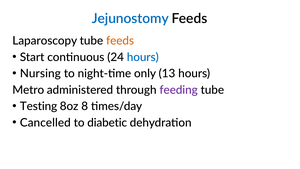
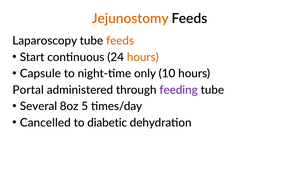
Jejunostomy colour: blue -> orange (130, 19)
hours colour: blue -> orange (143, 57)
Nursing: Nursing -> Capsule (40, 74)
13: 13 -> 10 (167, 74)
Metro: Metro -> Portal (28, 90)
Testing: Testing -> Several (38, 106)
8: 8 -> 5 (85, 106)
